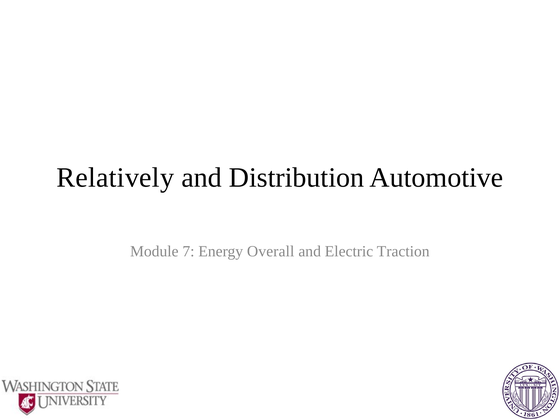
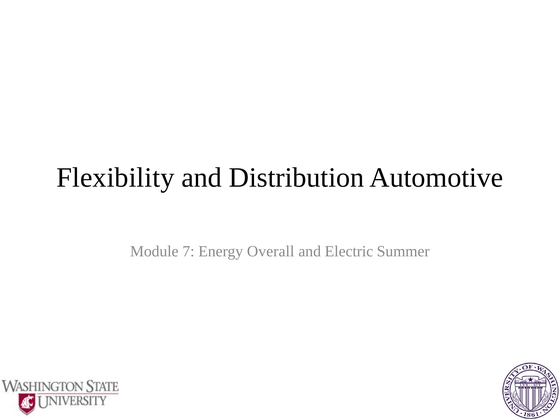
Relatively: Relatively -> Flexibility (115, 177)
Traction: Traction -> Summer (403, 251)
